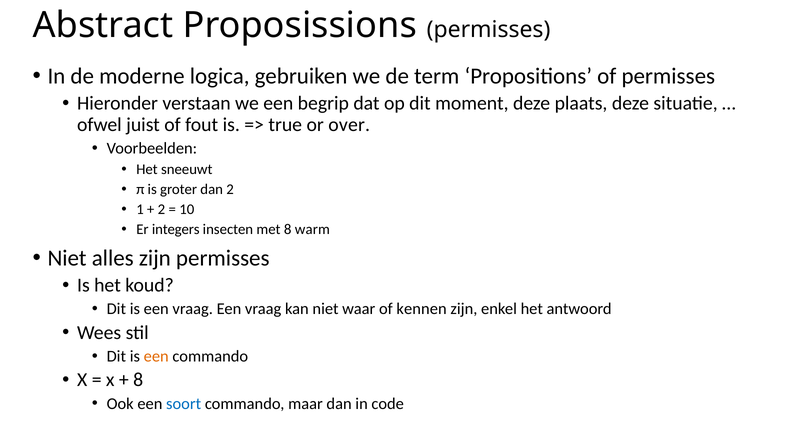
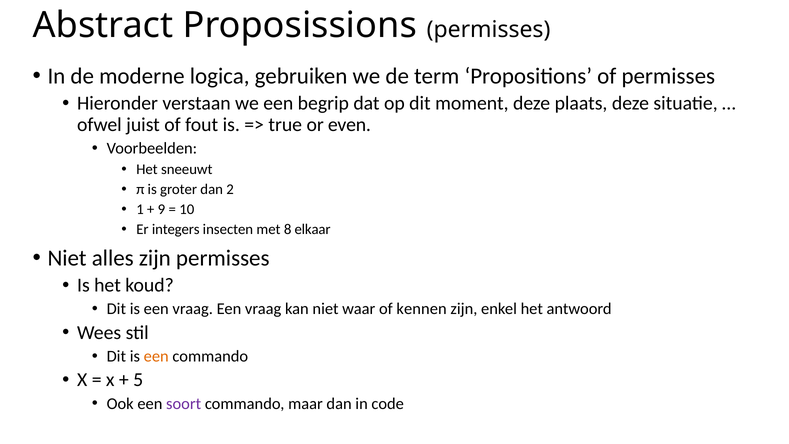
over: over -> even (349, 125)
2: 2 -> 9 (161, 209)
warm: warm -> elkaar (313, 230)
8: 8 -> 5 (138, 380)
soort colour: blue -> purple (184, 403)
